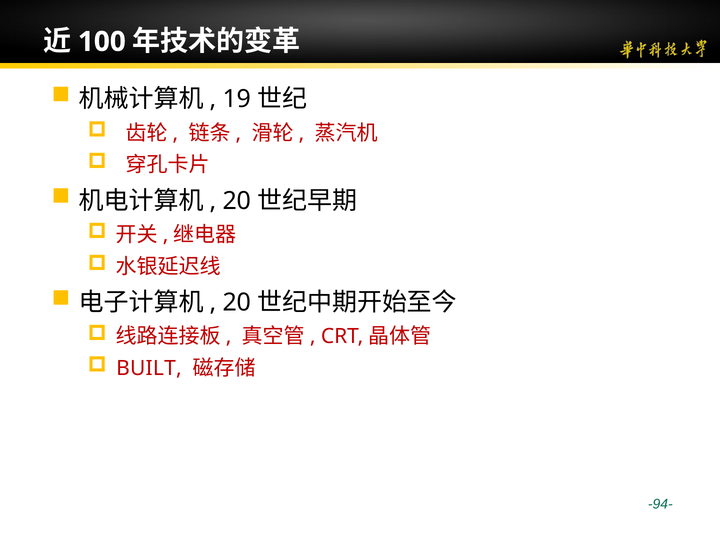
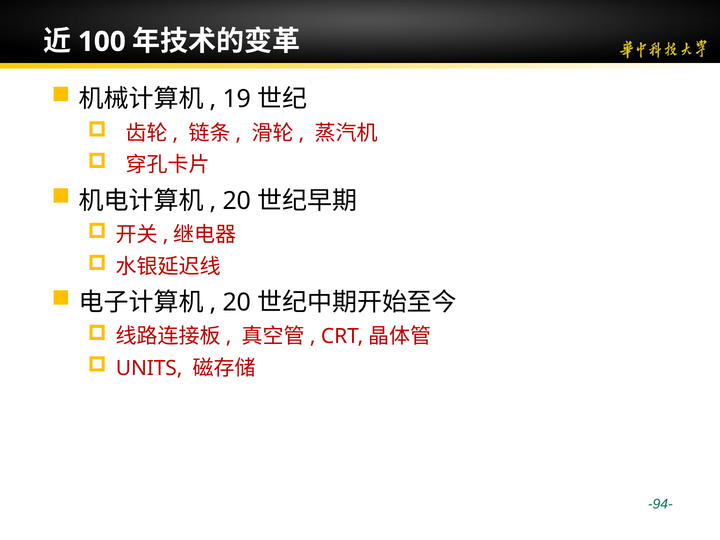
BUILT: BUILT -> UNITS (149, 368)
